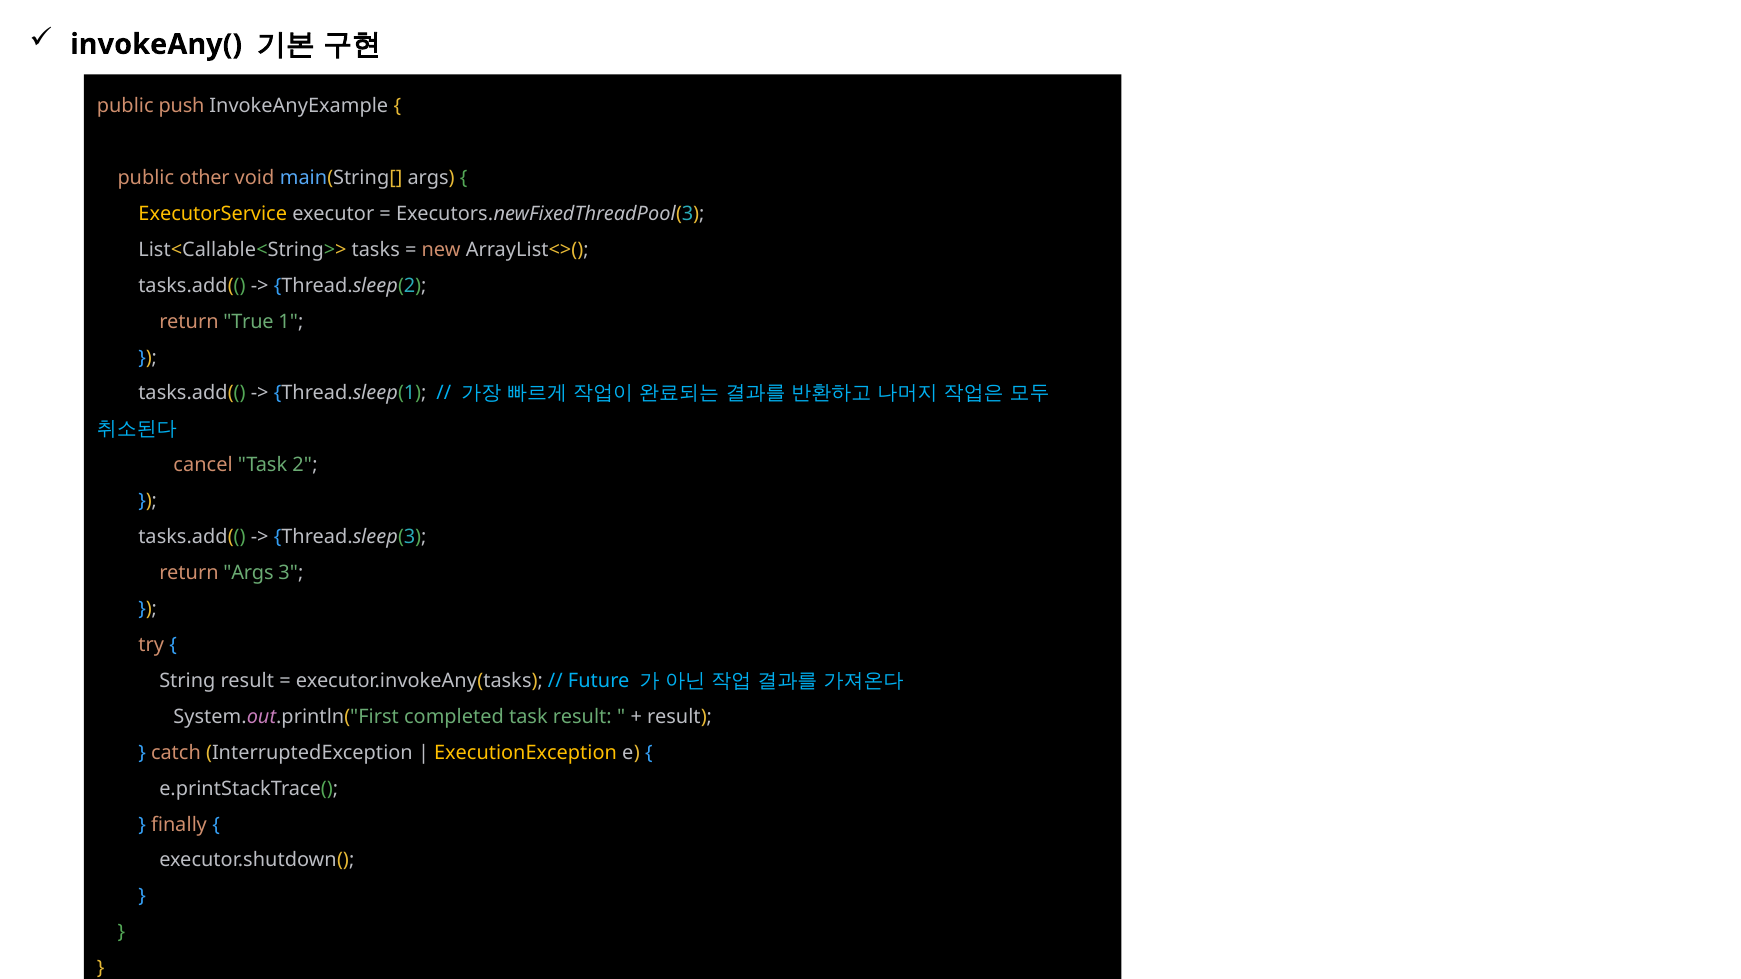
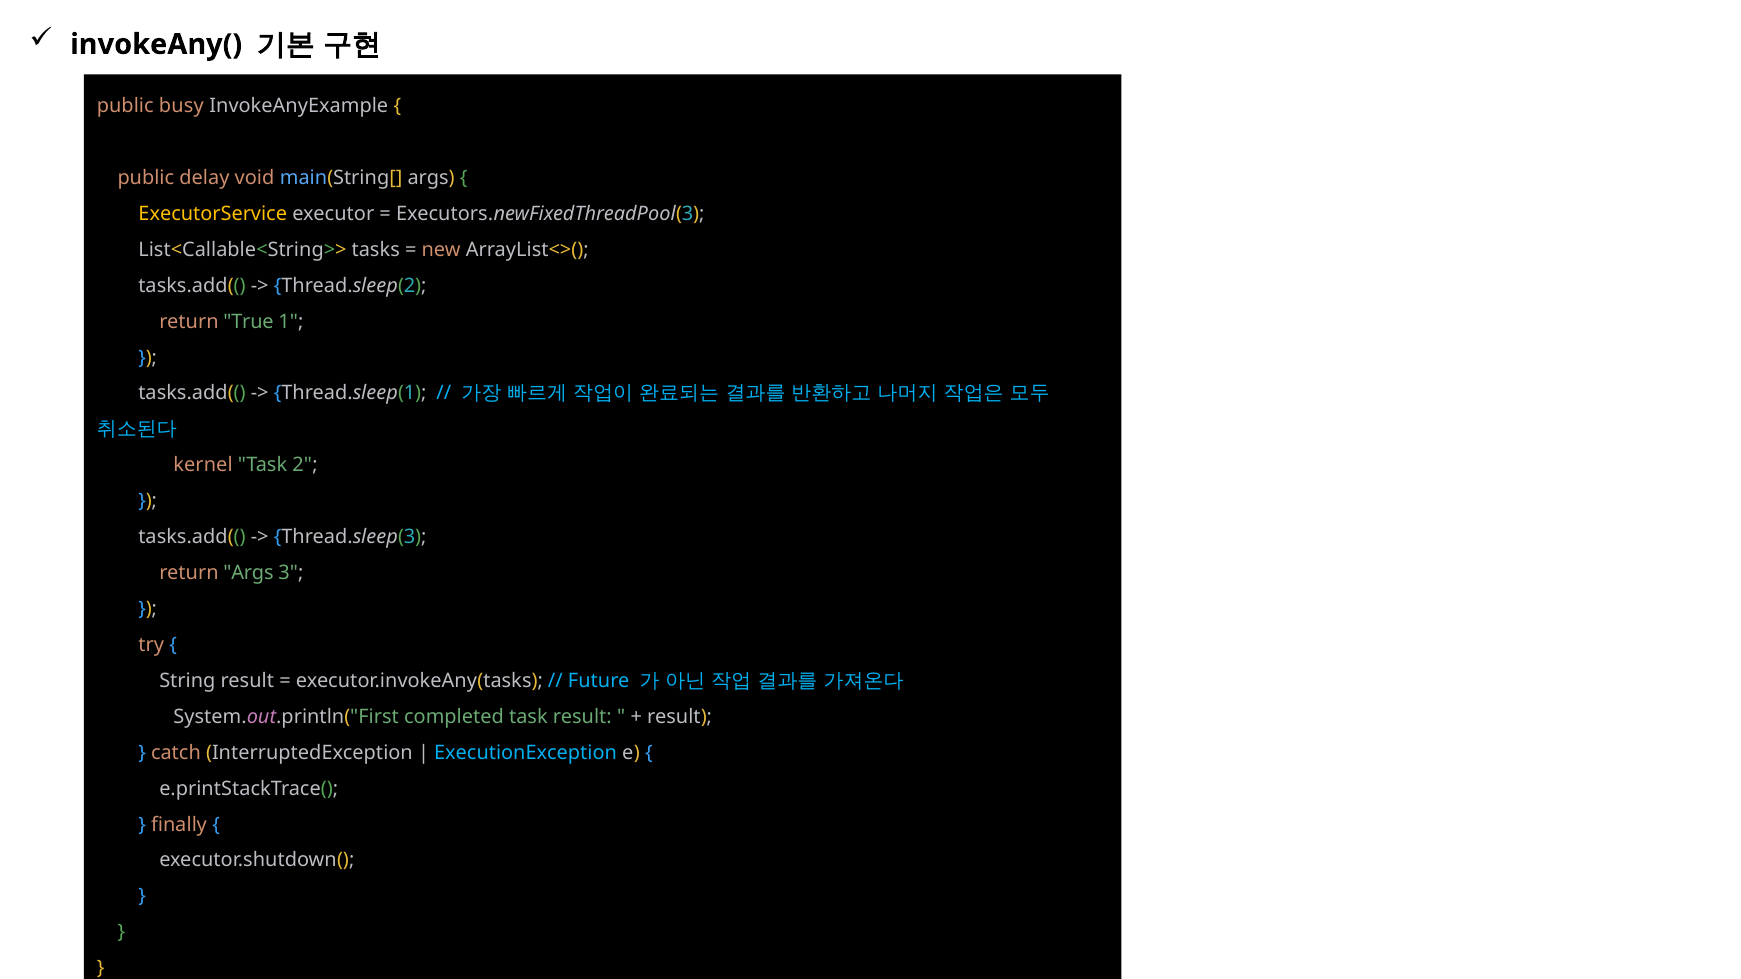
push: push -> busy (181, 106)
other: other -> delay (204, 178)
cancel: cancel -> kernel (203, 465)
ExecutionException colour: yellow -> light blue (526, 753)
